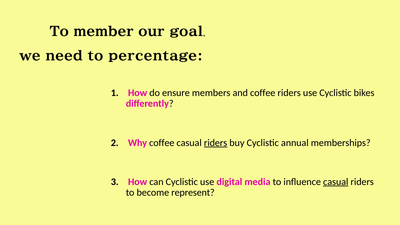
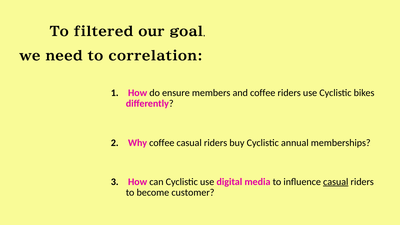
member: member -> filtered (104, 32)
percentage: percentage -> correlation (155, 56)
riders underline: present -> none (216, 143)
represent: represent -> customer (193, 193)
